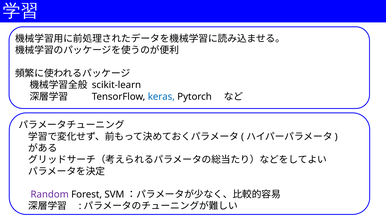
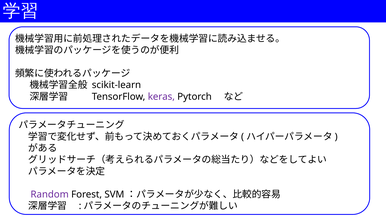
keras colour: blue -> purple (161, 97)
